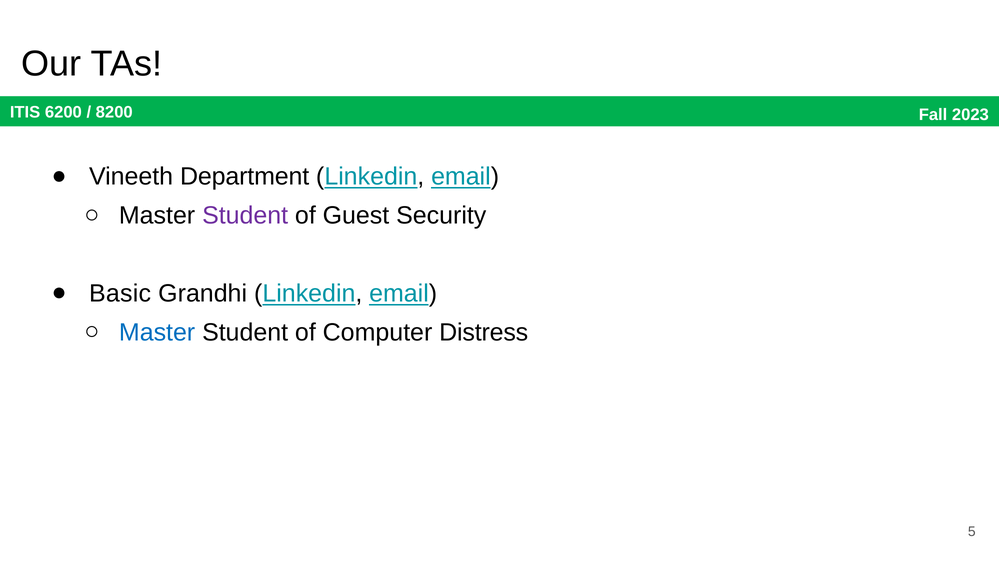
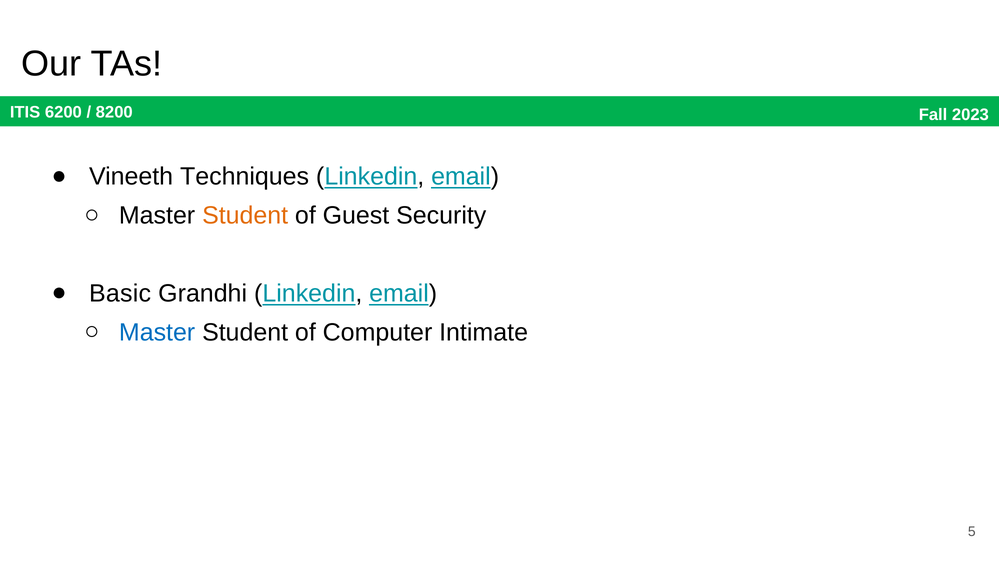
Department: Department -> Techniques (245, 177)
Student colour: purple -> orange (245, 216)
Distress: Distress -> Intimate (484, 332)
